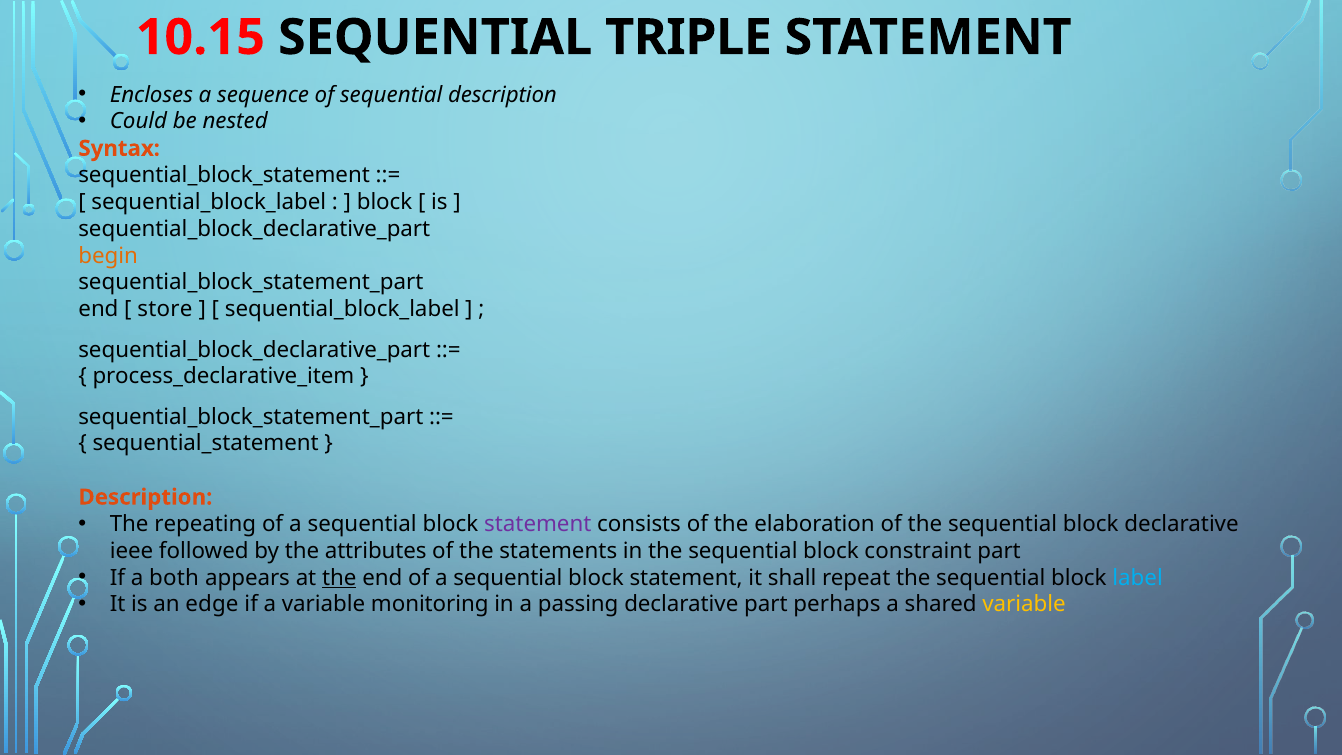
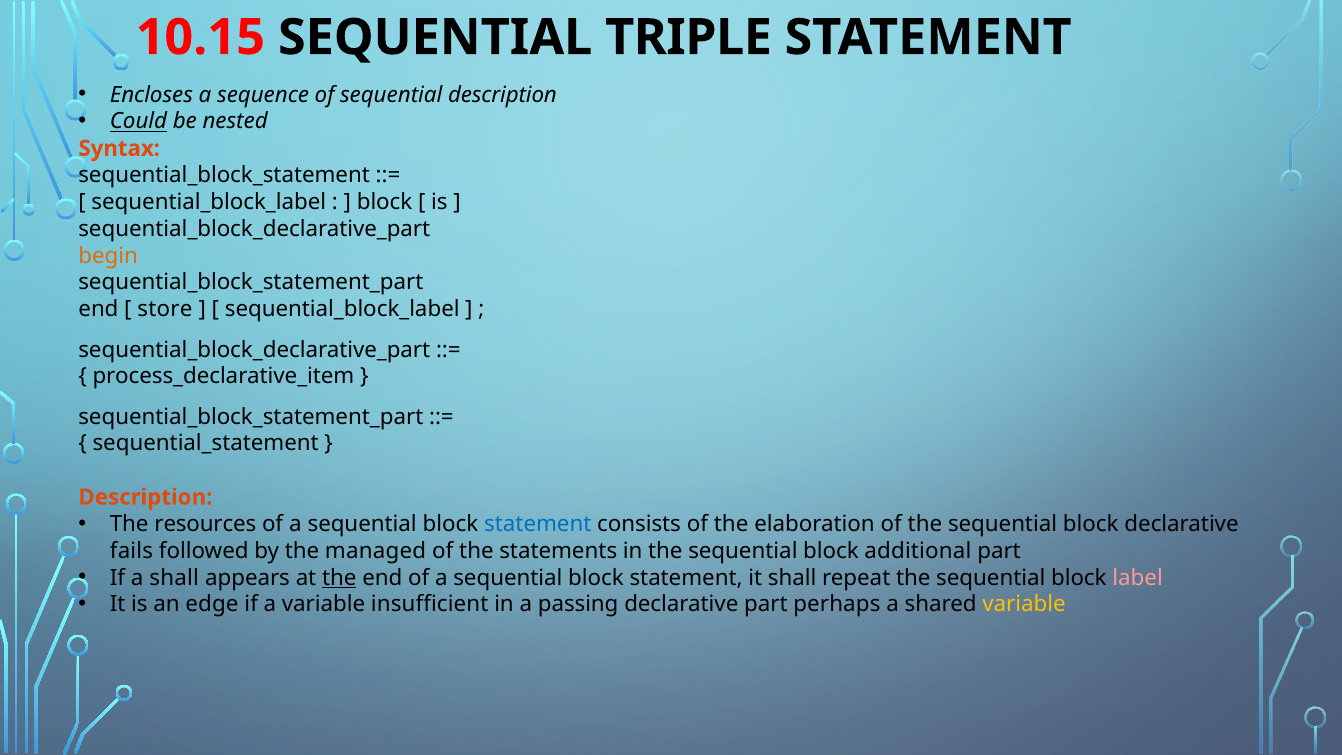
Could underline: none -> present (139, 122)
repeating: repeating -> resources (205, 524)
statement colour: purple -> blue (538, 524)
ieee: ieee -> fails (131, 551)
attributes: attributes -> managed (376, 551)
constraint: constraint -> additional (918, 551)
a both: both -> shall (174, 578)
label colour: light blue -> pink (1138, 578)
monitoring: monitoring -> insufficient (430, 604)
